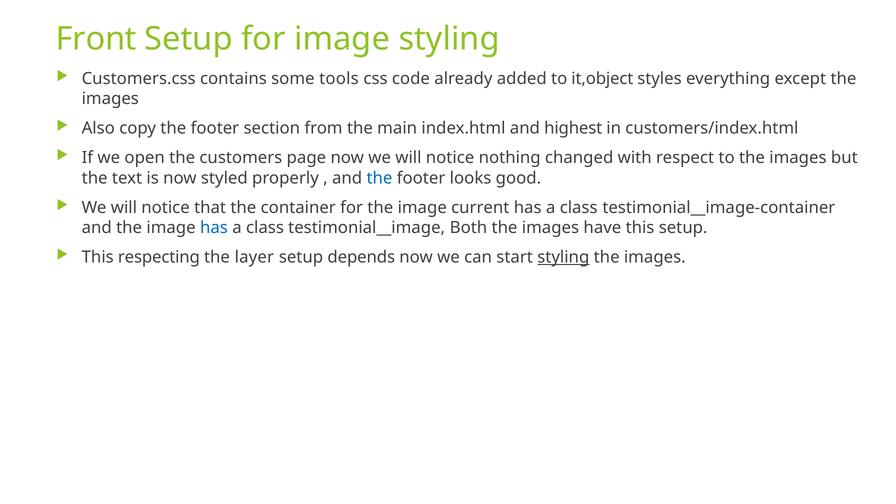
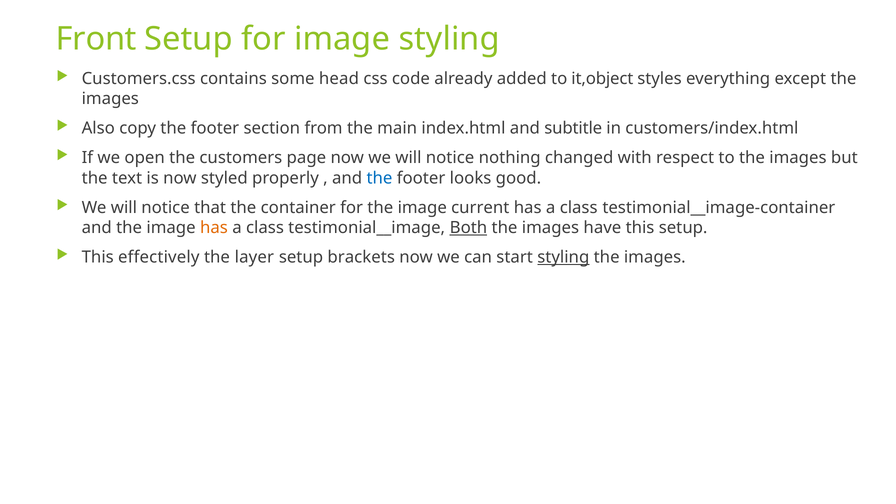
tools: tools -> head (339, 79)
highest: highest -> subtitle (573, 128)
has colour: blue -> orange (214, 228)
Both underline: none -> present (468, 228)
respecting: respecting -> effectively (159, 257)
depends: depends -> brackets (361, 257)
